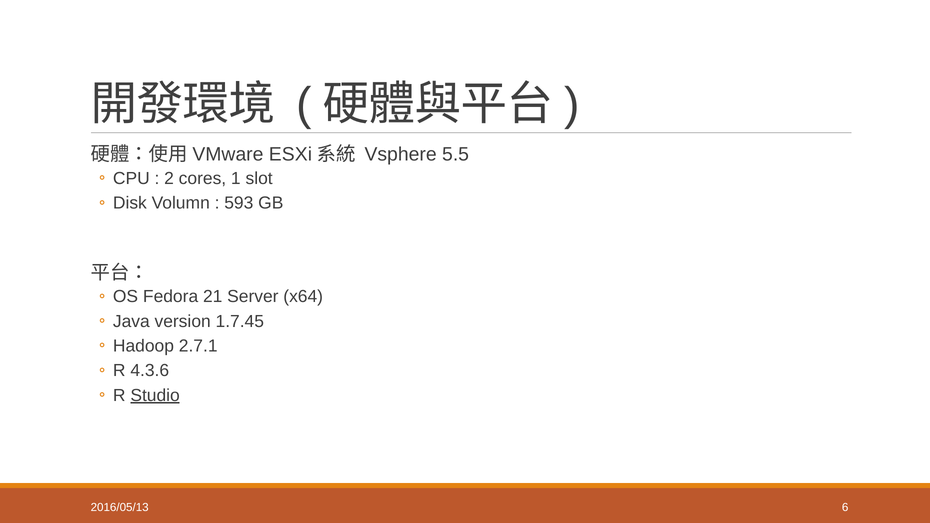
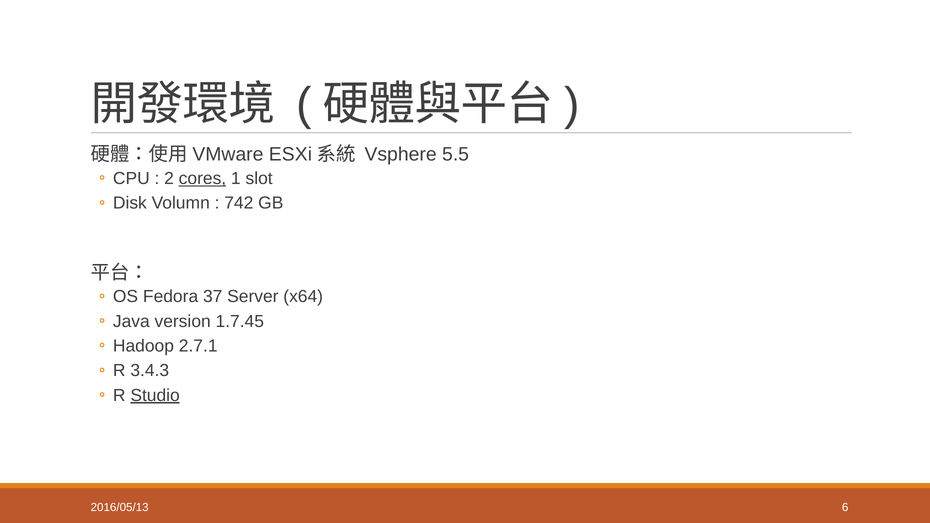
cores underline: none -> present (202, 178)
593: 593 -> 742 (239, 203)
21: 21 -> 37 (213, 297)
4.3.6: 4.3.6 -> 3.4.3 (150, 371)
